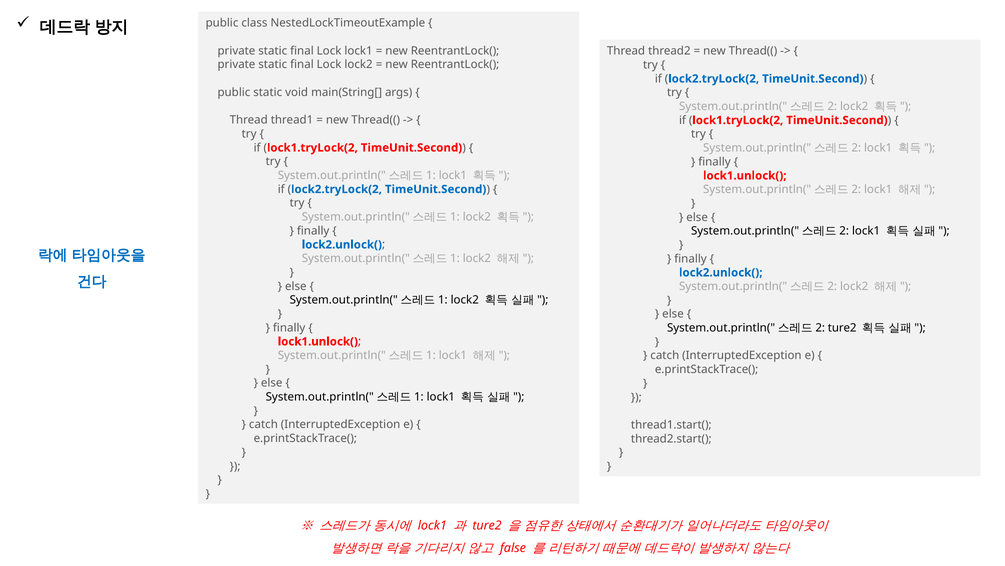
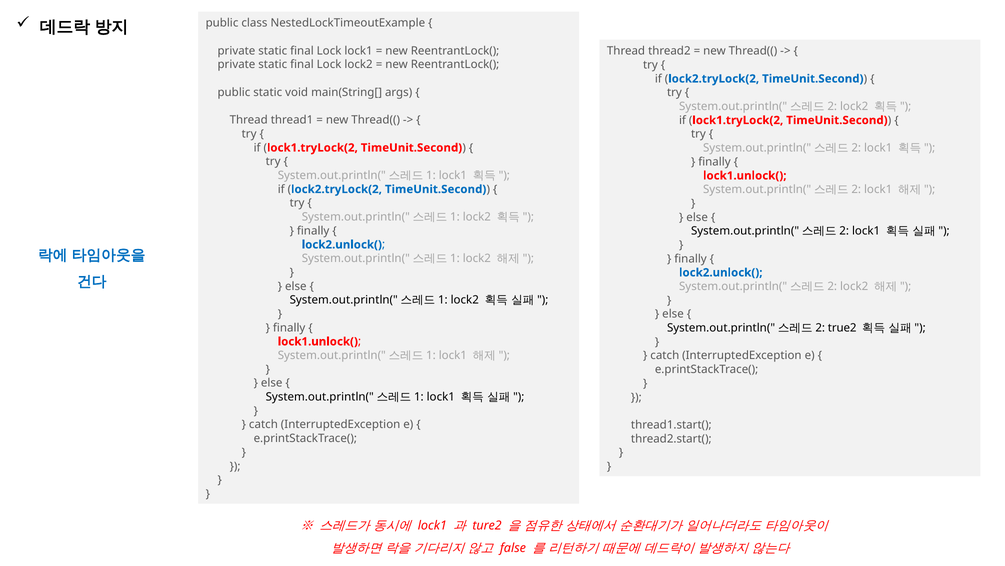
ture2: ture2 -> true2 (842, 328)
